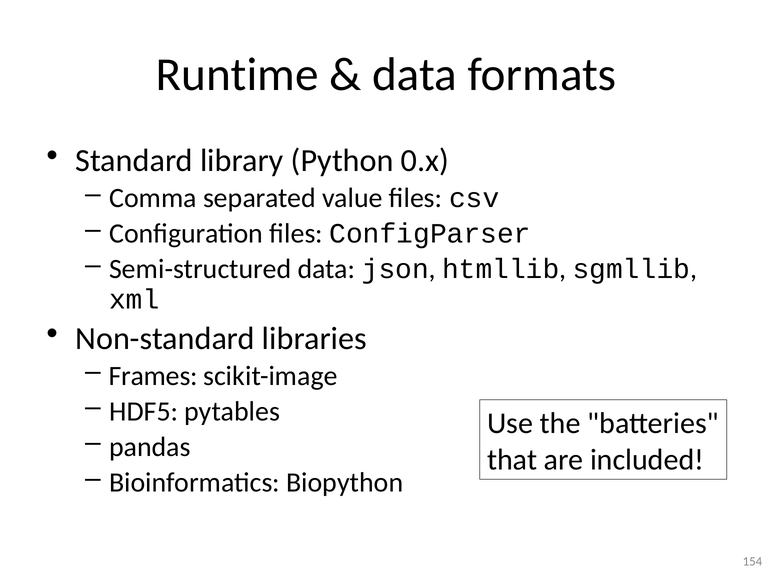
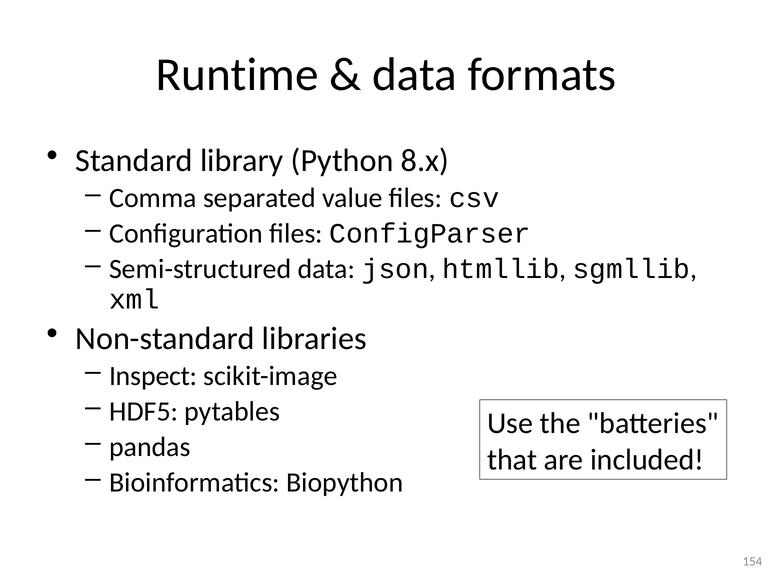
0.x: 0.x -> 8.x (425, 161)
Frames: Frames -> Inspect (153, 376)
